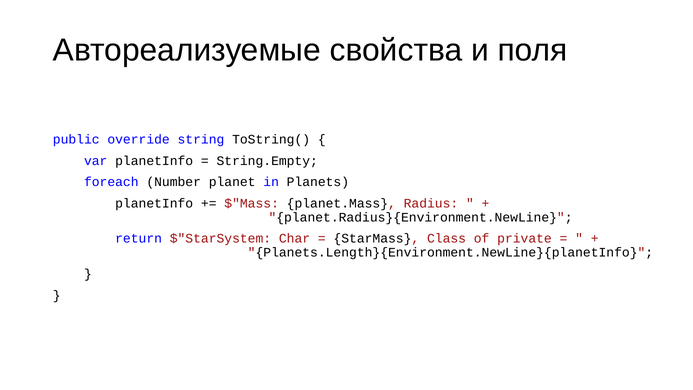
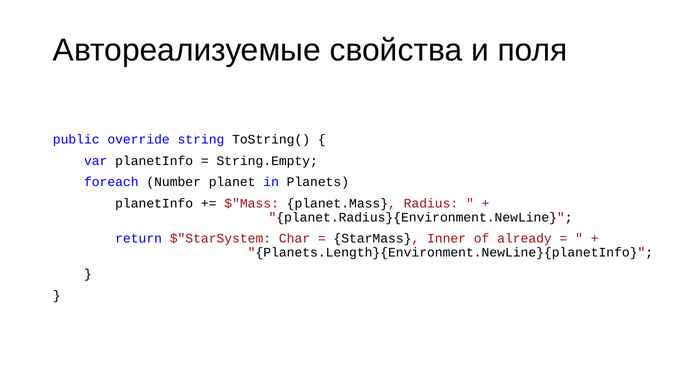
Class: Class -> Inner (447, 239)
private: private -> already (525, 239)
